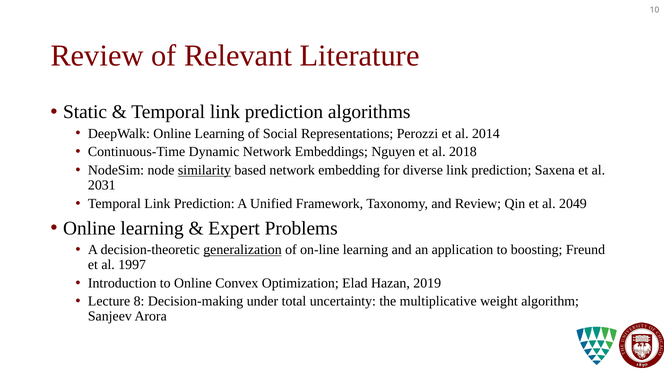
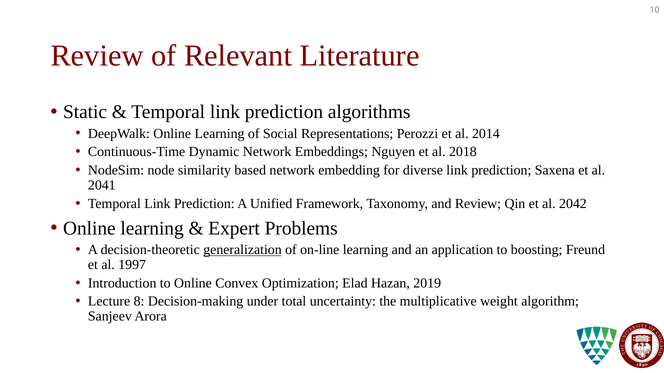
similarity underline: present -> none (204, 170)
2031: 2031 -> 2041 (102, 185)
2049: 2049 -> 2042 (573, 204)
